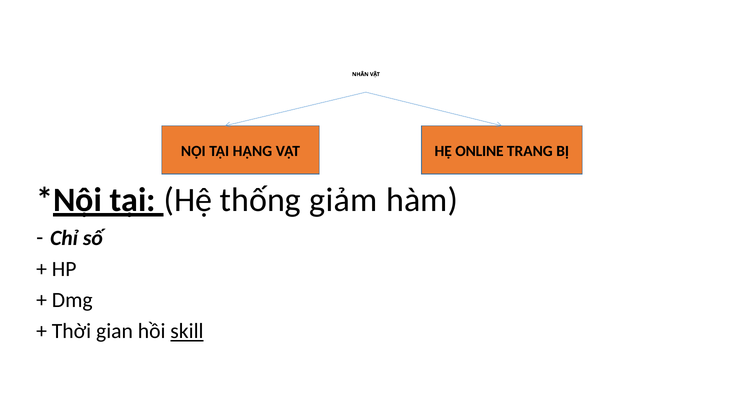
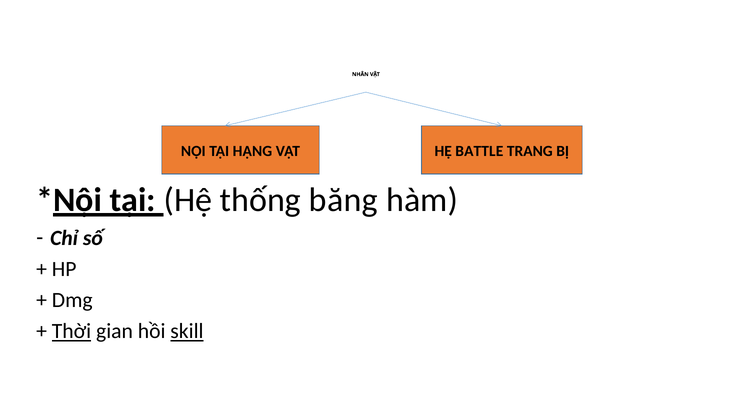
ONLINE: ONLINE -> BATTLE (479, 151)
giảm: giảm -> băng (343, 200)
Thời underline: none -> present (72, 331)
